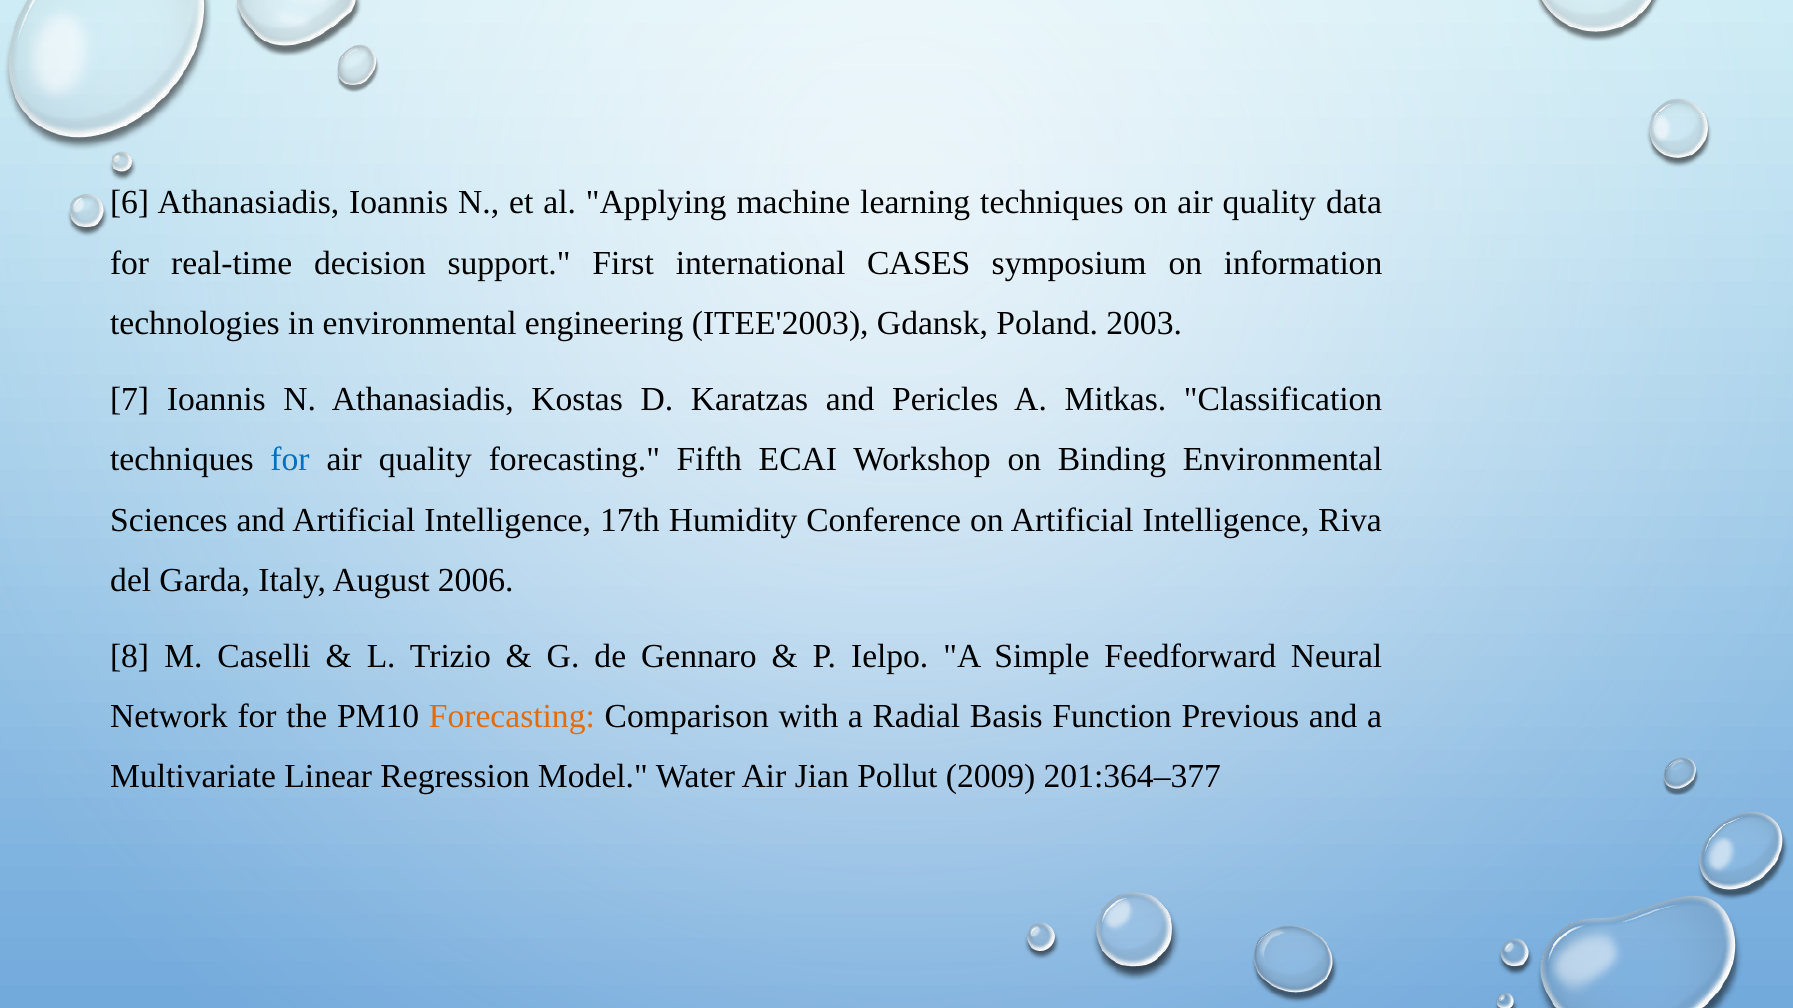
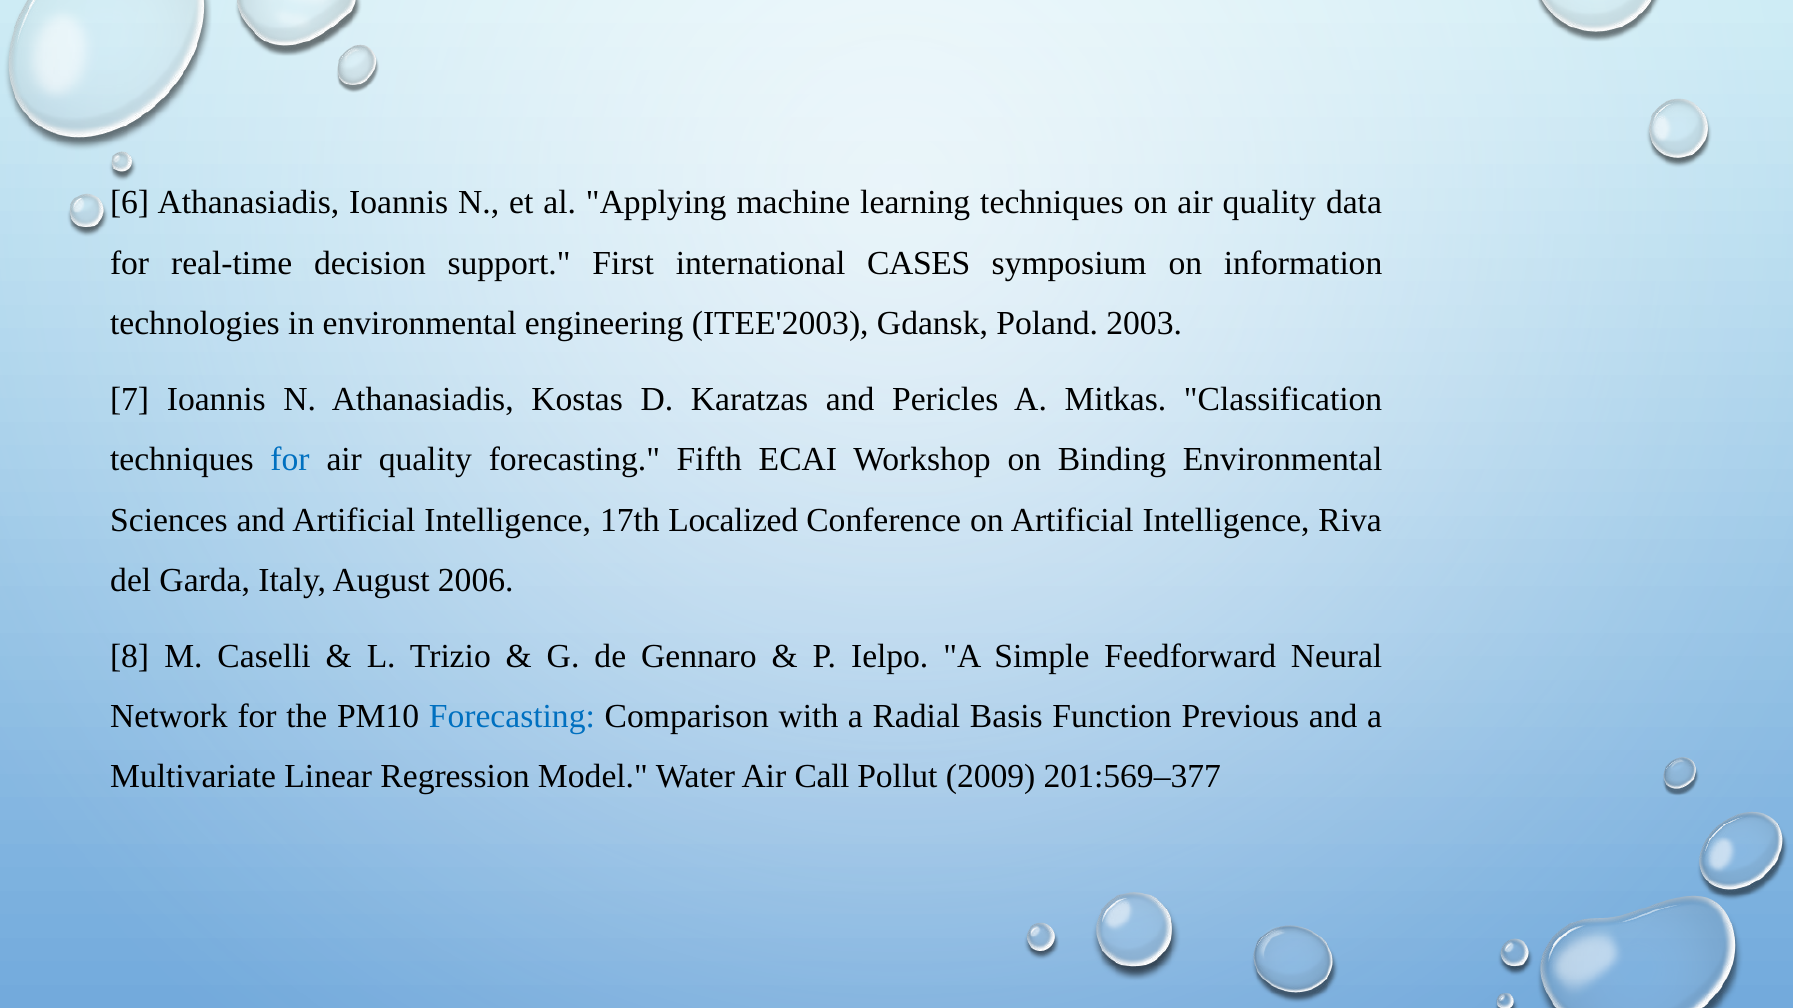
Humidity: Humidity -> Localized (733, 520)
Forecasting colour: orange -> blue (512, 717)
Jian: Jian -> Call (822, 777)
201:364–377: 201:364–377 -> 201:569–377 (1132, 777)
